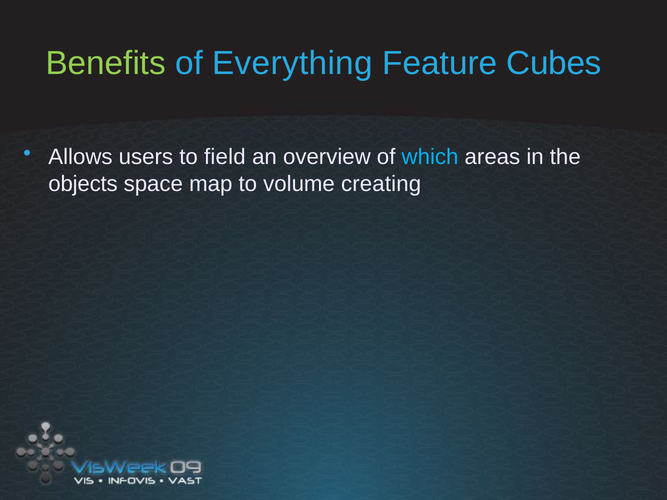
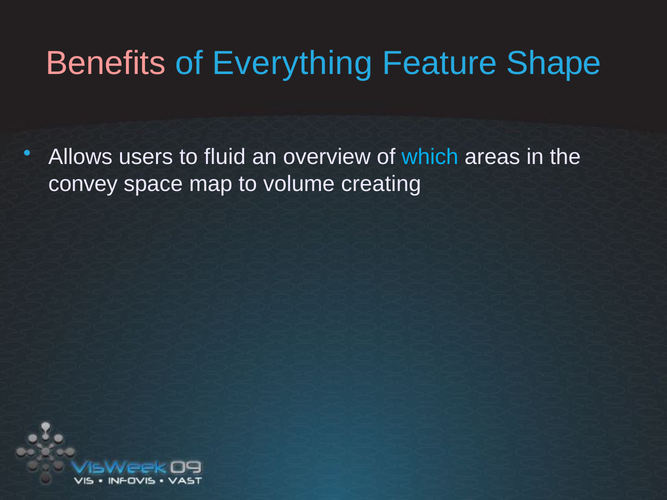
Benefits colour: light green -> pink (106, 63)
Cubes: Cubes -> Shape (554, 63)
field: field -> fluid (225, 157)
objects: objects -> convey (83, 184)
